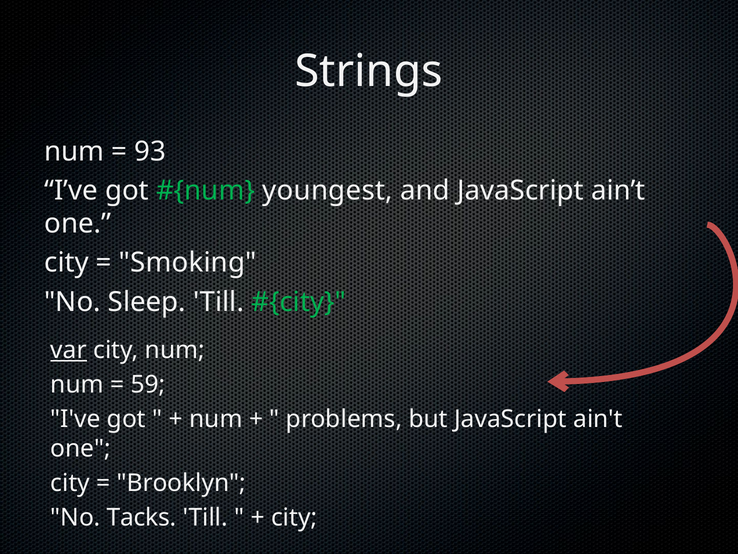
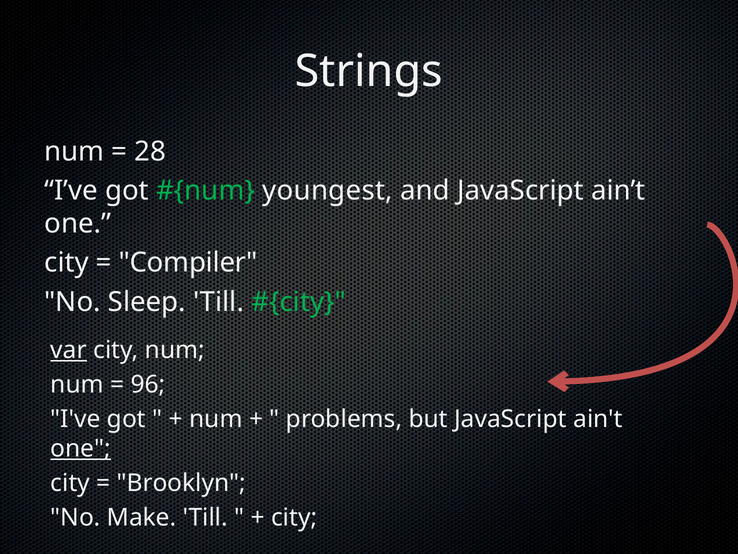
93: 93 -> 28 (150, 151)
Smoking: Smoking -> Compiler (188, 263)
59: 59 -> 96 (148, 384)
one underline: none -> present (81, 448)
Tacks: Tacks -> Make (142, 517)
